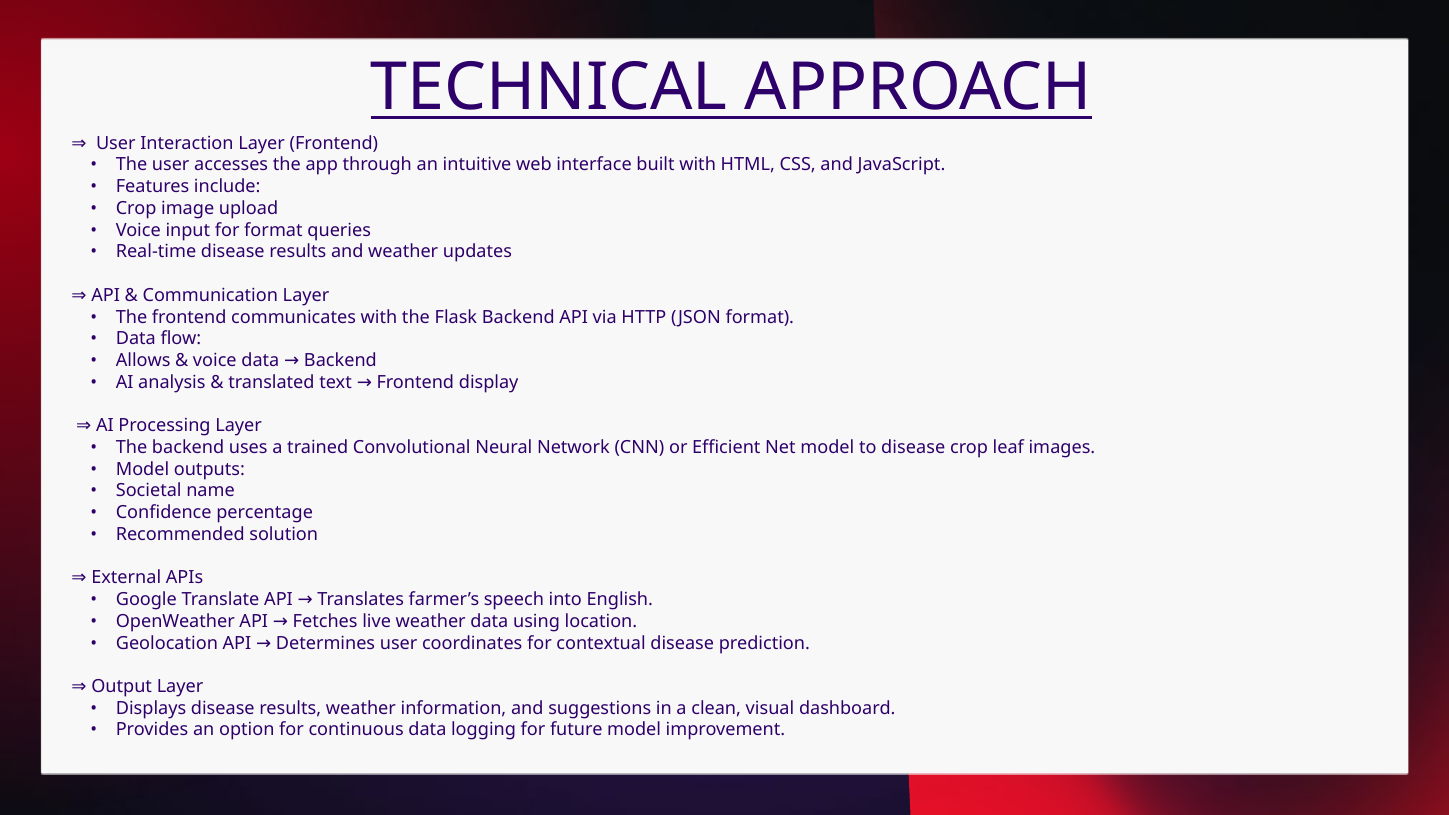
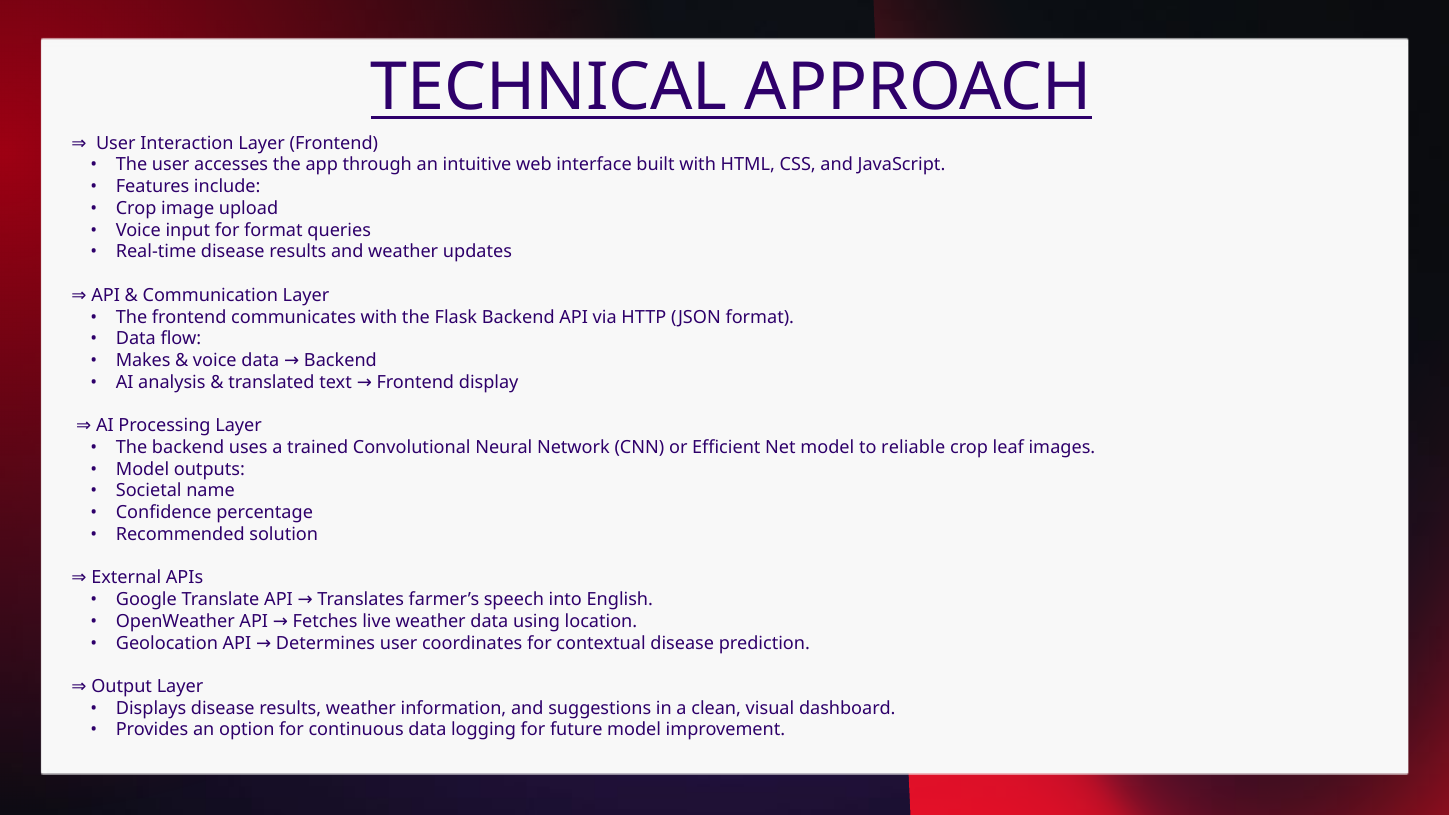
Allows: Allows -> Makes (143, 361)
to disease: disease -> reliable (913, 448)
